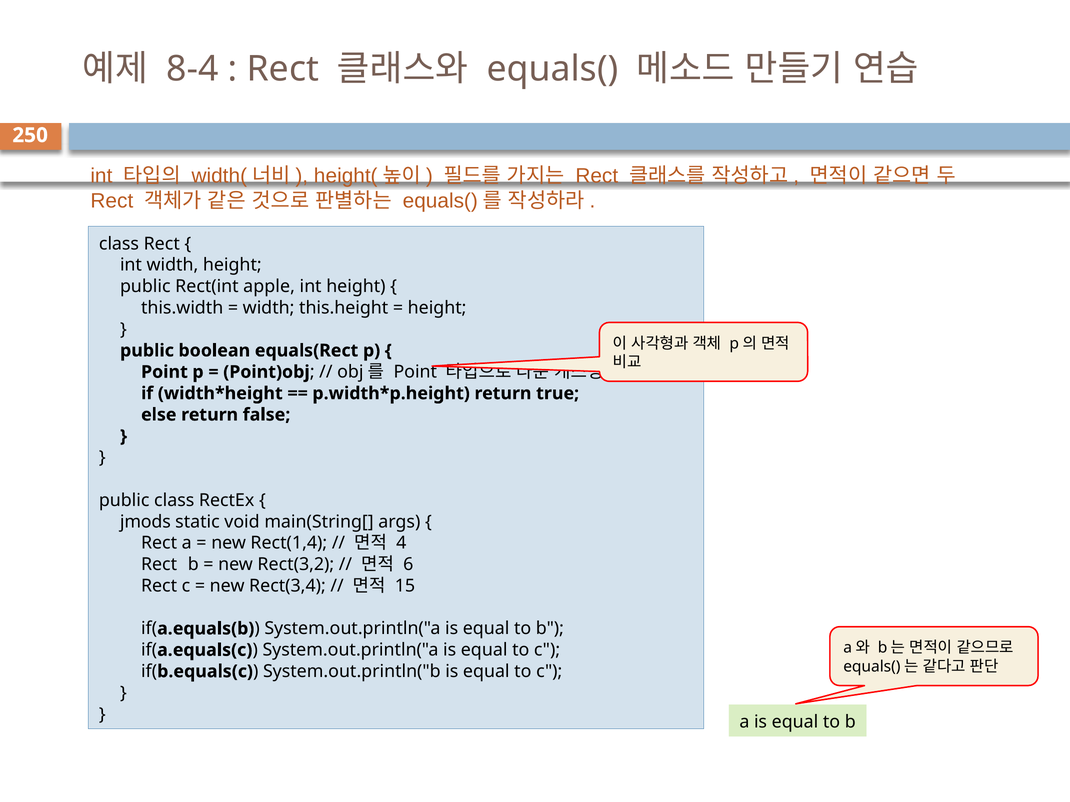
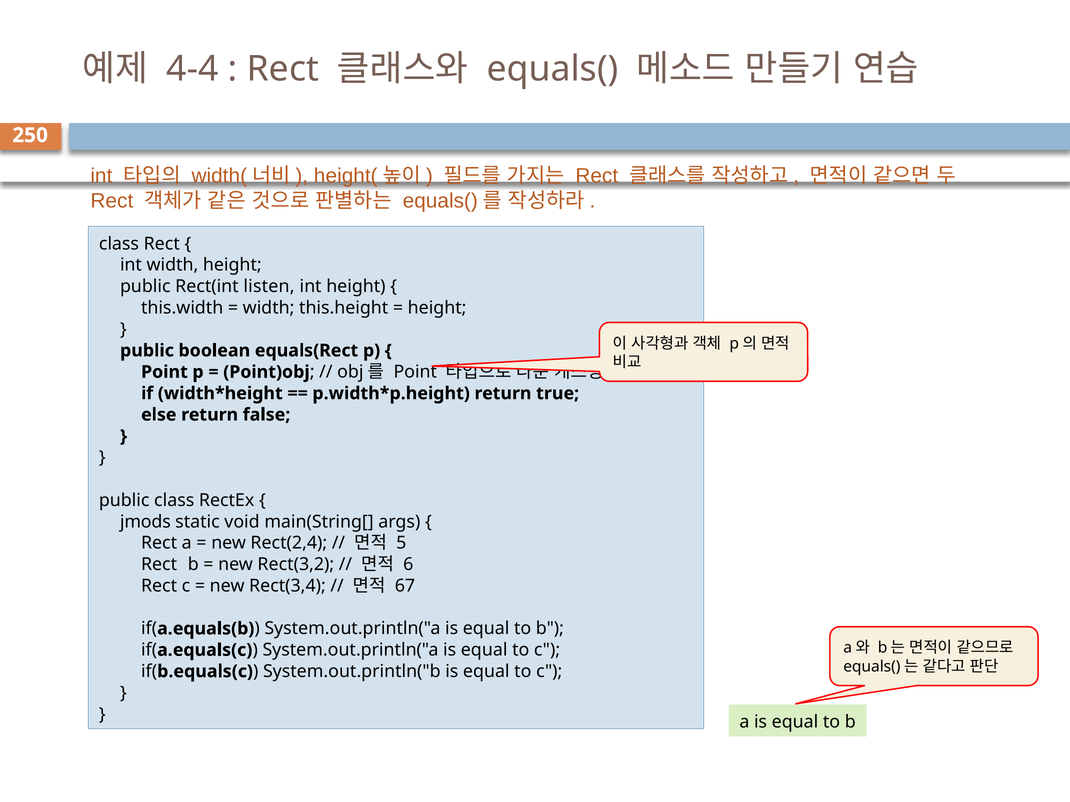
8-4: 8-4 -> 4-4 (193, 69)
apple: apple -> listen (269, 287)
Rect(1,4: Rect(1,4 -> Rect(2,4 (289, 543)
4: 4 -> 5 (401, 543)
15: 15 -> 67 (405, 586)
